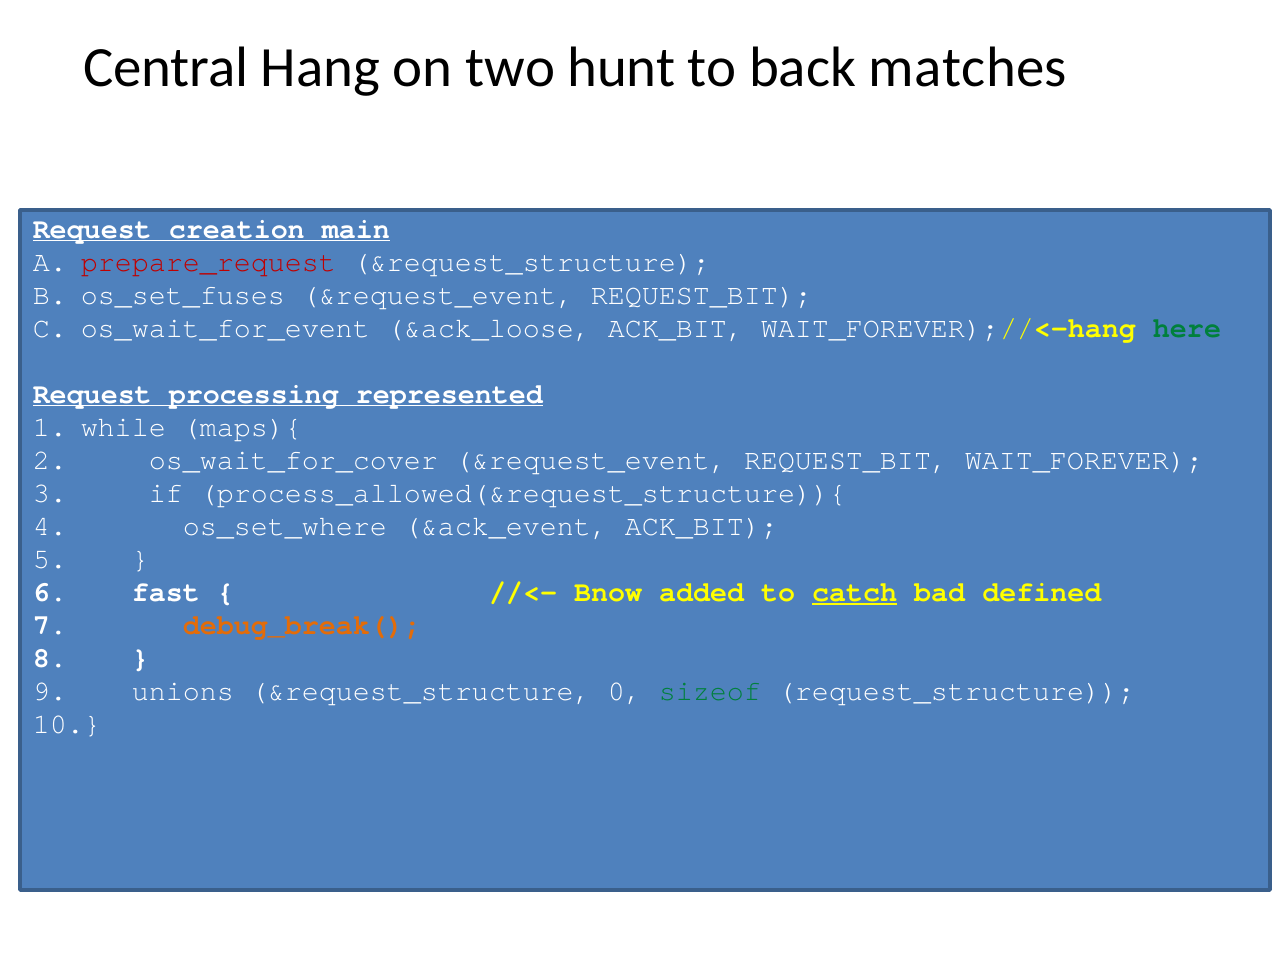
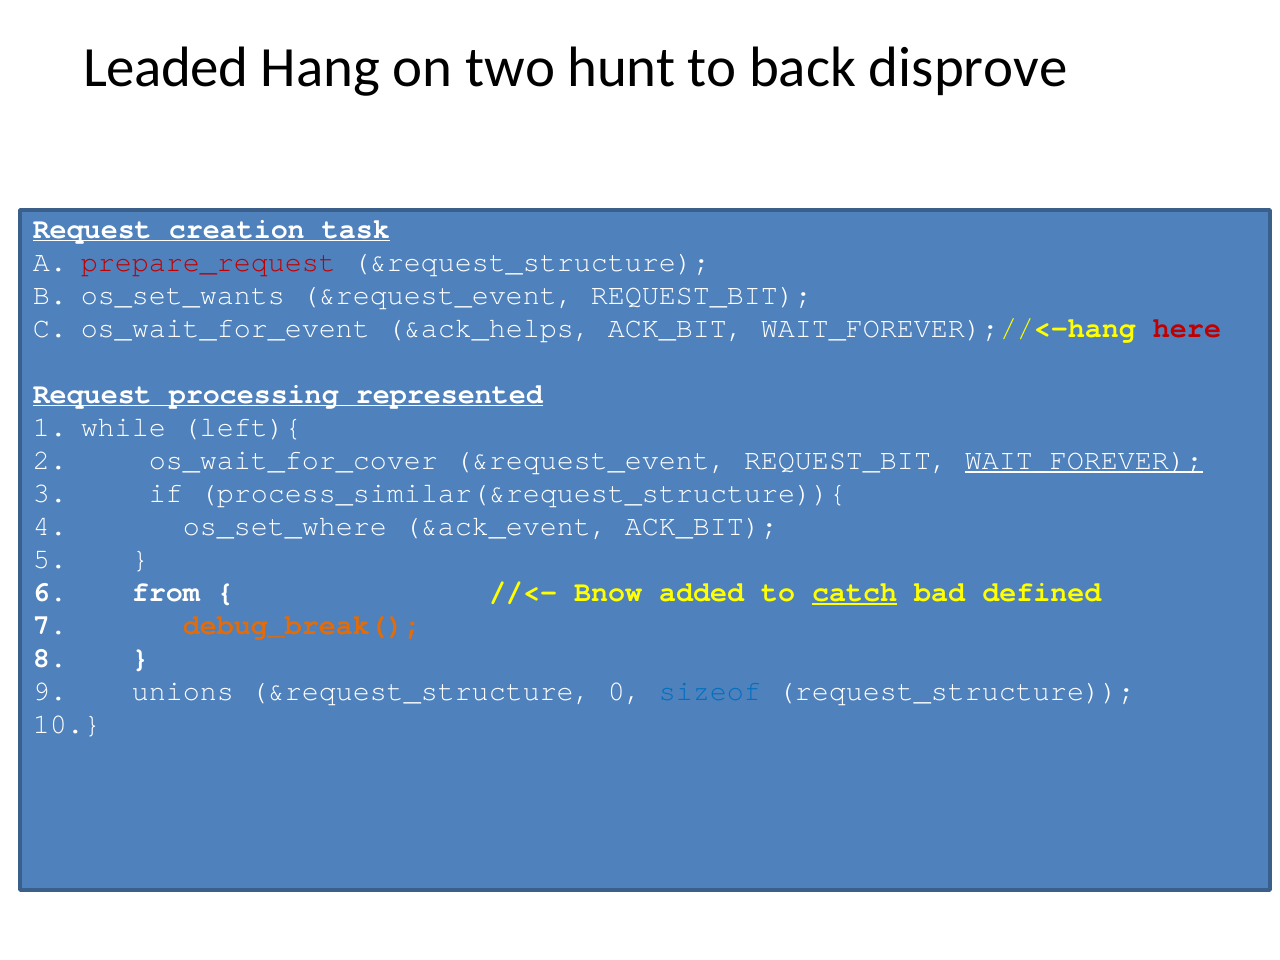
Central: Central -> Leaded (166, 67)
matches: matches -> disprove (968, 67)
main: main -> task (356, 229)
os_set_fuses: os_set_fuses -> os_set_wants (183, 295)
&ack_loose: &ack_loose -> &ack_helps (489, 328)
here colour: green -> red (1187, 328)
maps){: maps){ -> left){ (242, 427)
WAIT_FOREVER underline: none -> present (1084, 460)
process_allowed(&request_structure)){: process_allowed(&request_structure)){ -> process_similar(&request_structure)){ (523, 493)
fast: fast -> from (166, 592)
sizeof colour: green -> blue (710, 691)
